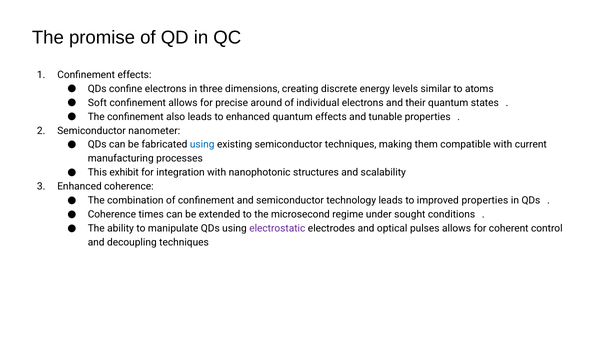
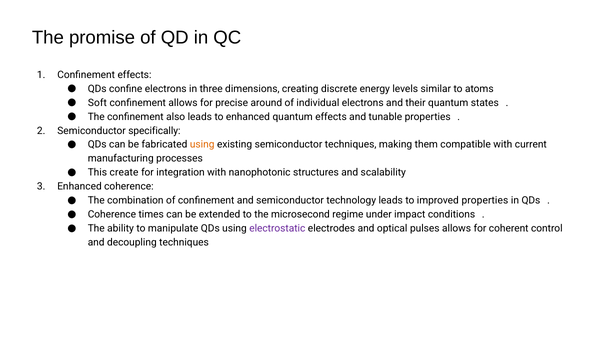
nanometer: nanometer -> specifically (154, 131)
using colour: blue -> orange (202, 145)
exhibit: exhibit -> create (124, 173)
sought: sought -> impact (410, 215)
